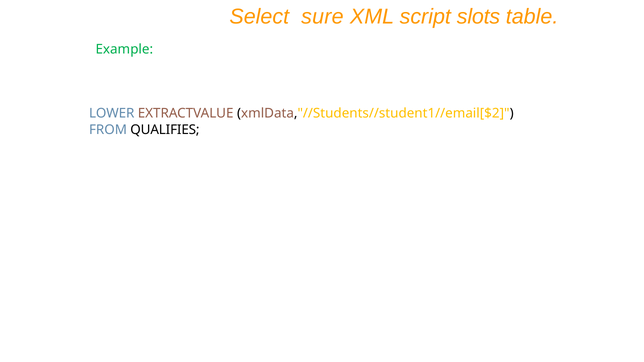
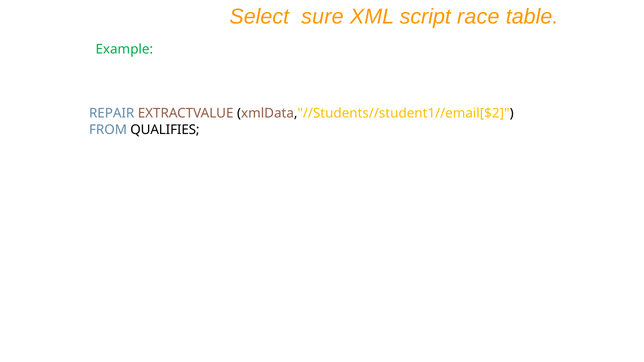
slots: slots -> race (478, 17)
LOWER: LOWER -> REPAIR (112, 114)
